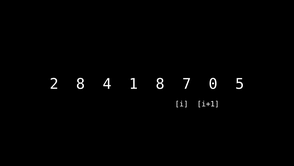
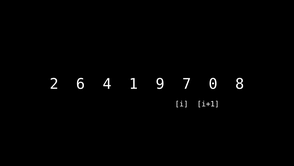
2 8: 8 -> 6 (81, 84)
1 8: 8 -> 9 (160, 84)
5: 5 -> 8 (240, 84)
